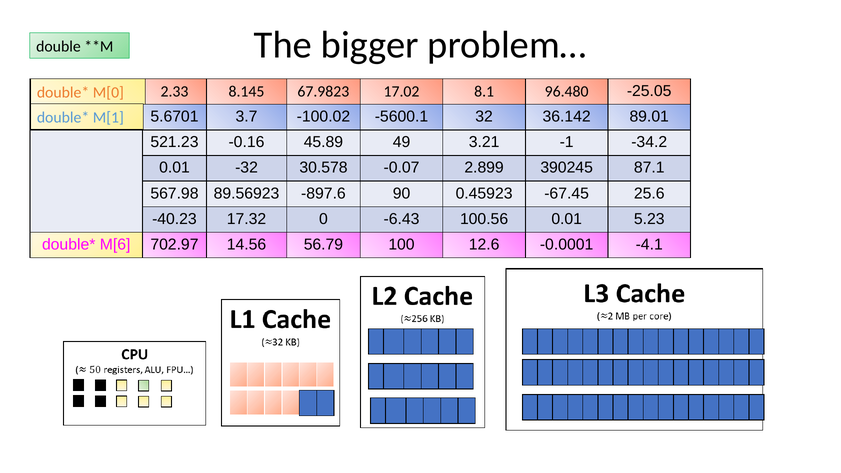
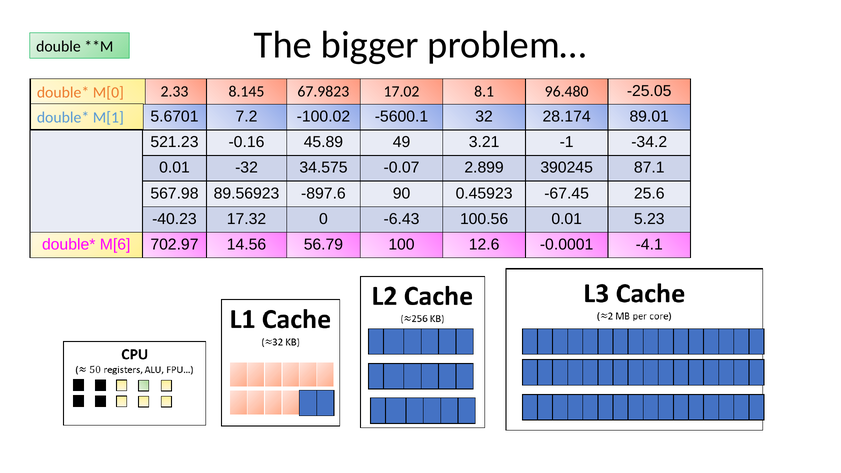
3.7: 3.7 -> 7.2 (247, 117)
36.142: 36.142 -> 28.174 (567, 117)
30.578: 30.578 -> 34.575 (323, 168)
